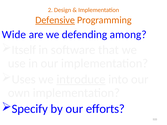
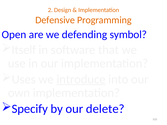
Defensive underline: present -> none (55, 20)
Wide: Wide -> Open (14, 35)
among: among -> symbol (128, 35)
efforts: efforts -> delete (105, 109)
